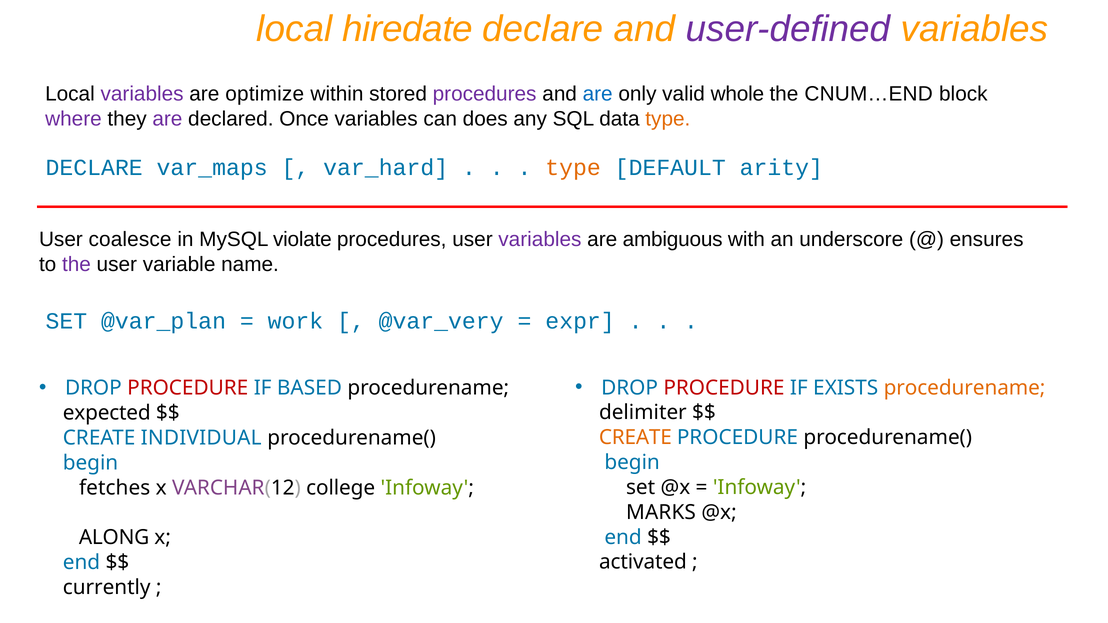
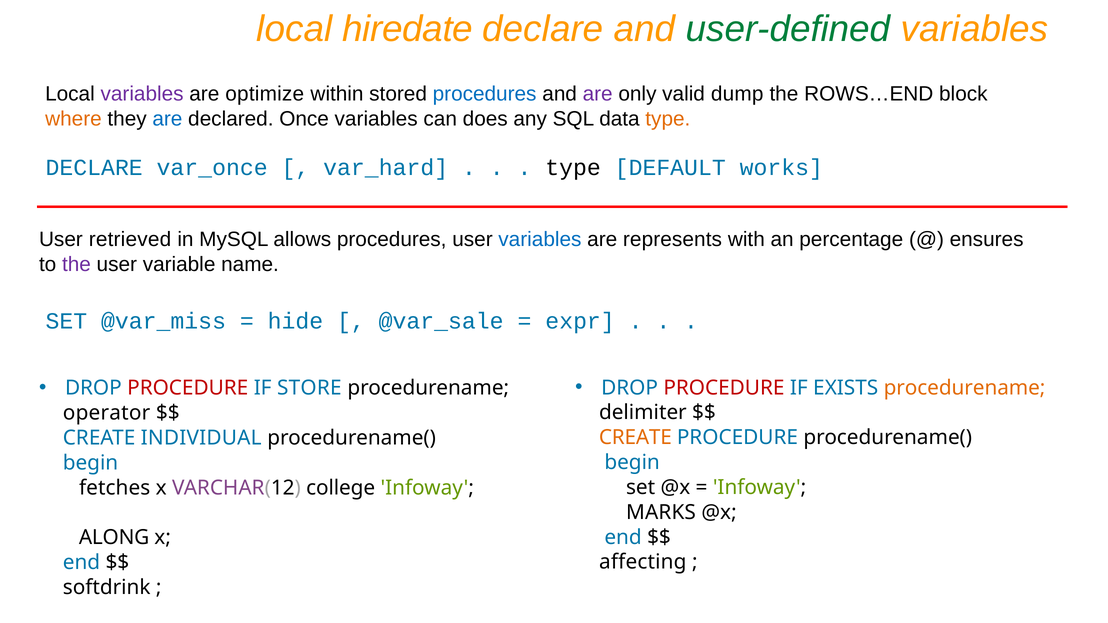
user-defined colour: purple -> green (788, 29)
procedures colour: purple -> blue (485, 94)
are colour: blue -> purple (598, 94)
whole: whole -> dump (737, 94)
CNUM…END: CNUM…END -> ROWS…END (869, 94)
where colour: purple -> orange (73, 119)
are colour: purple -> blue (167, 119)
var_maps: var_maps -> var_once (212, 168)
type colour: orange -> black (573, 168)
arity: arity -> works (781, 168)
coalesce: coalesce -> retrieved (130, 240)
violate: violate -> allows (302, 240)
variables colour: purple -> blue (540, 240)
ambiguous: ambiguous -> represents (672, 240)
underscore: underscore -> percentage (851, 240)
@var_plan: @var_plan -> @var_miss (163, 321)
work: work -> hide (295, 321)
@var_very: @var_very -> @var_sale (441, 321)
BASED: BASED -> STORE (309, 388)
expected: expected -> operator (107, 413)
activated: activated -> affecting (643, 562)
currently: currently -> softdrink (107, 588)
